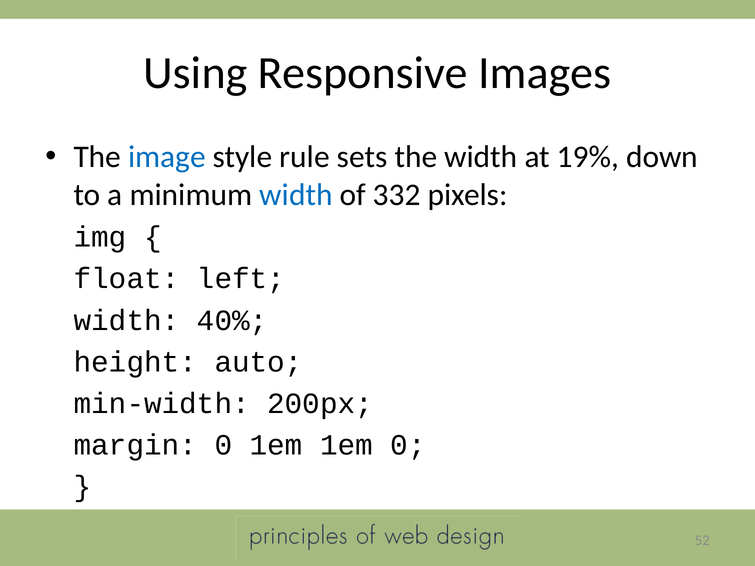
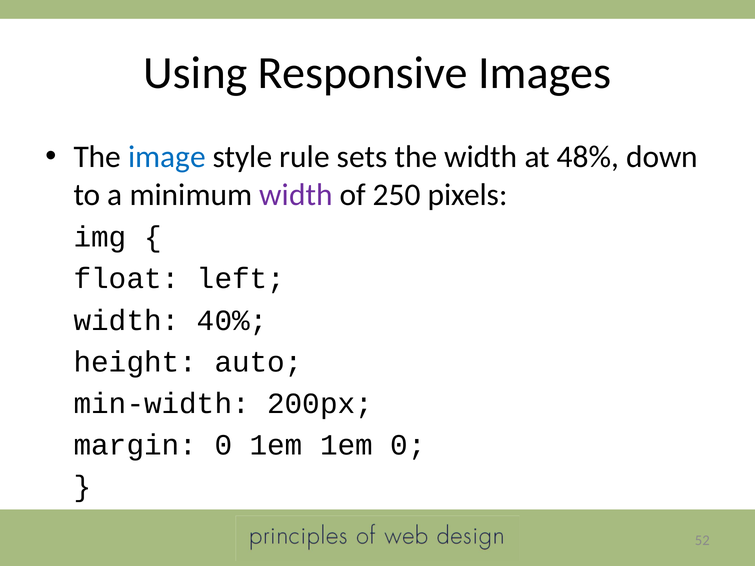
19%: 19% -> 48% (588, 157)
width colour: blue -> purple (296, 195)
332: 332 -> 250 (397, 195)
